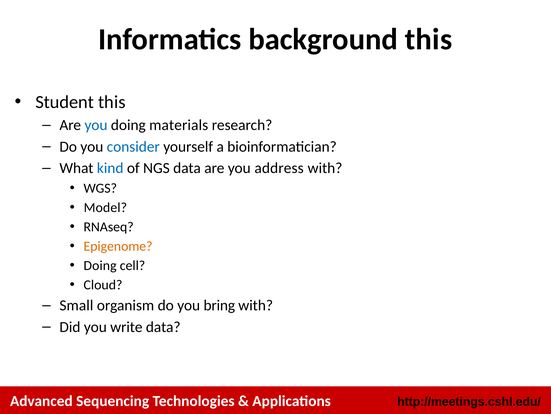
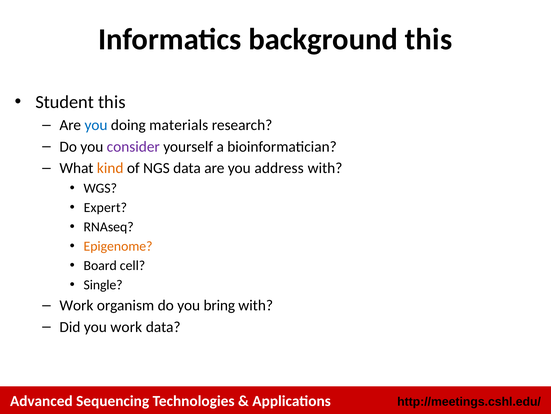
consider colour: blue -> purple (133, 146)
kind colour: blue -> orange (110, 168)
Model: Model -> Expert (105, 207)
Doing: Doing -> Board (100, 265)
Cloud: Cloud -> Single (103, 284)
Small: Small -> Work (76, 305)
you write: write -> work (126, 327)
